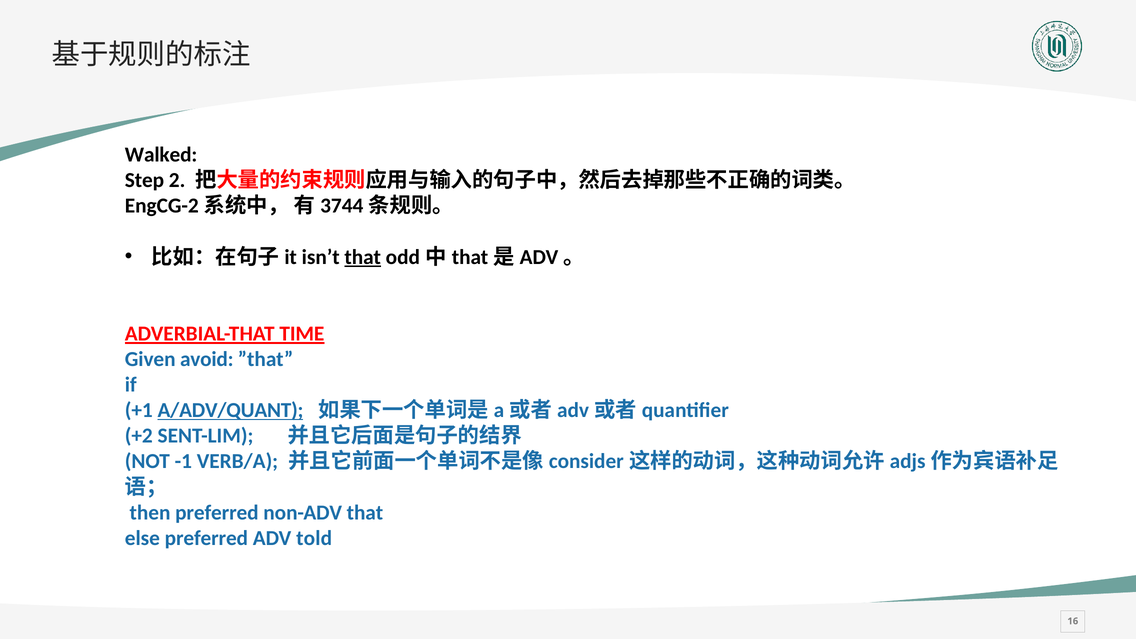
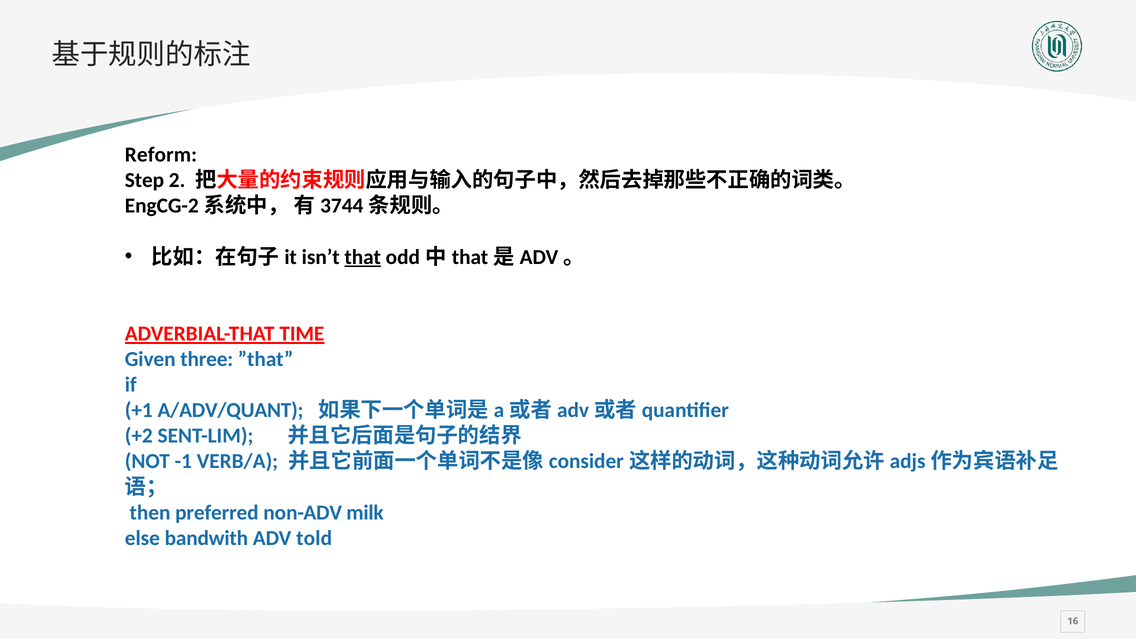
Walked: Walked -> Reform (161, 155)
avoid: avoid -> three (207, 359)
A/ADV/QUANT underline: present -> none (231, 410)
non-ADV that: that -> milk (365, 513)
else preferred: preferred -> bandwith (206, 538)
